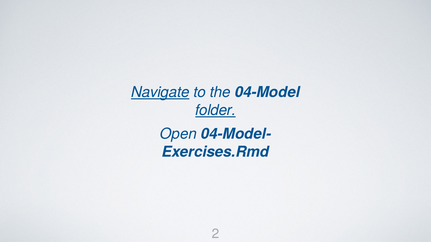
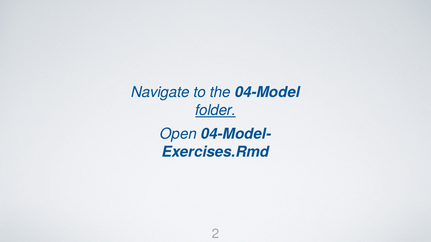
Navigate underline: present -> none (160, 92)
